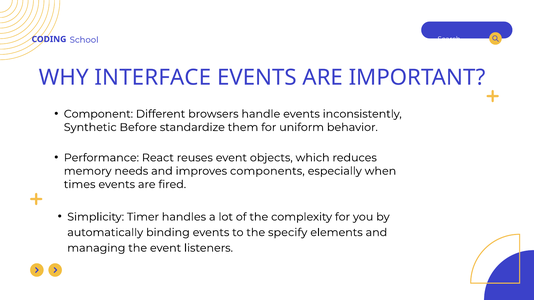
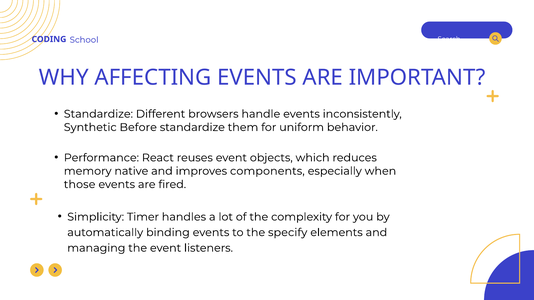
INTERFACE: INTERFACE -> AFFECTING (153, 78)
Component: Component -> Standardize (98, 114)
needs: needs -> native (131, 171)
times: times -> those (80, 185)
